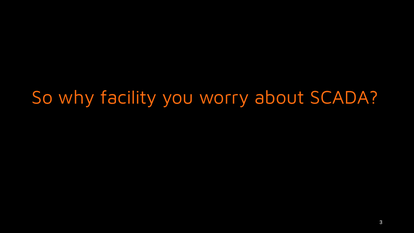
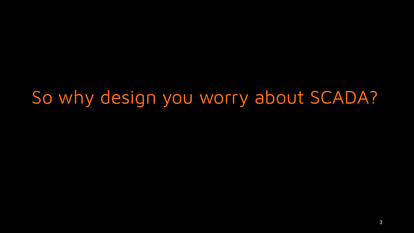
facility: facility -> design (128, 98)
